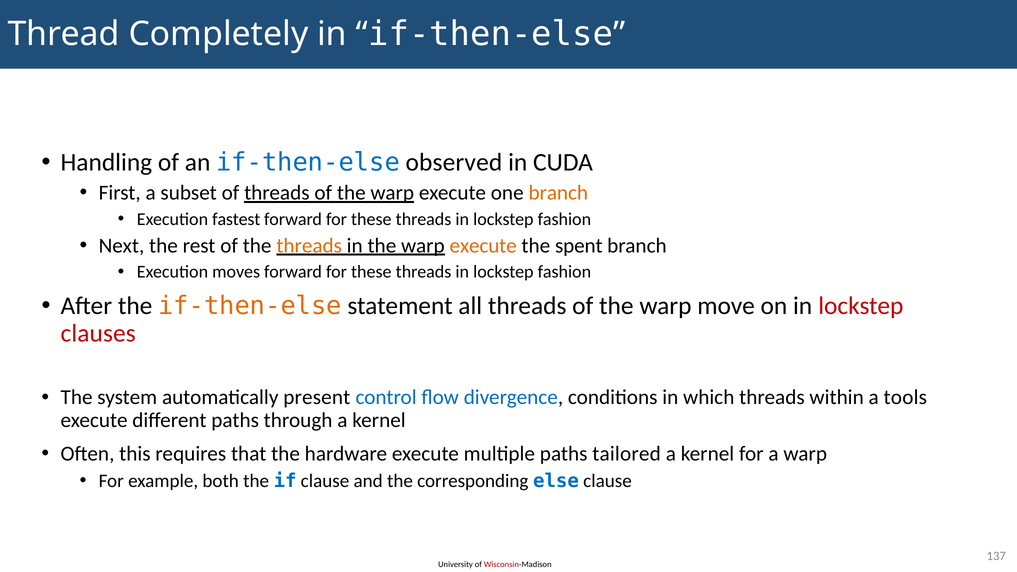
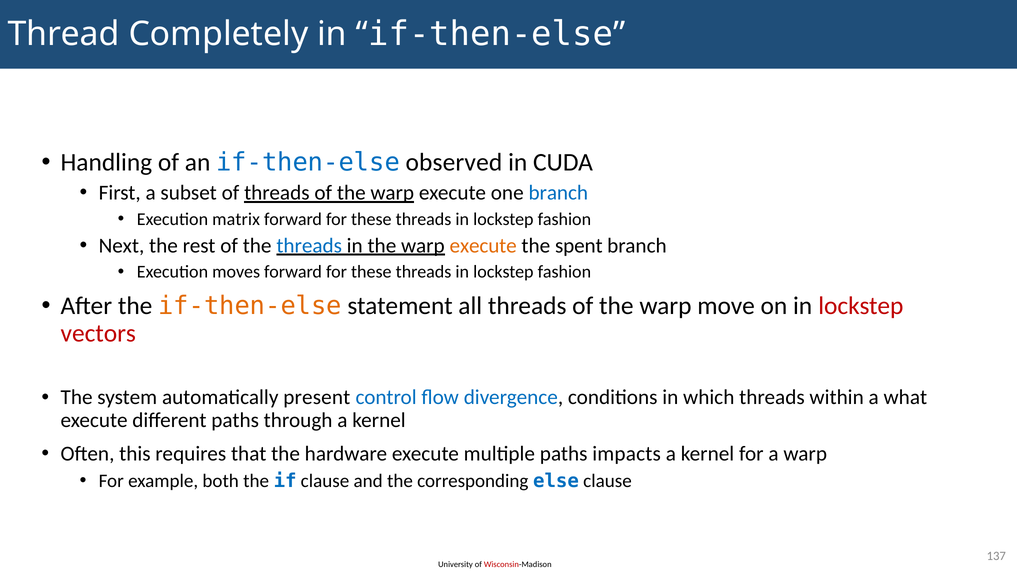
branch colour: orange -> blue (558, 193)
fastest: fastest -> matrix (236, 219)
threads colour: orange -> blue (309, 246)
clauses: clauses -> vectors (98, 334)
tools: tools -> what (905, 397)
tailored: tailored -> impacts (627, 454)
